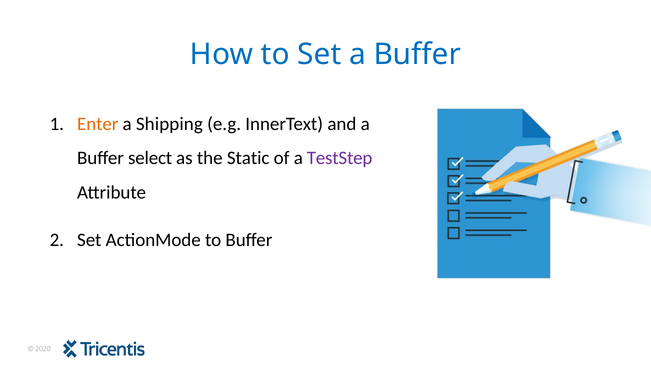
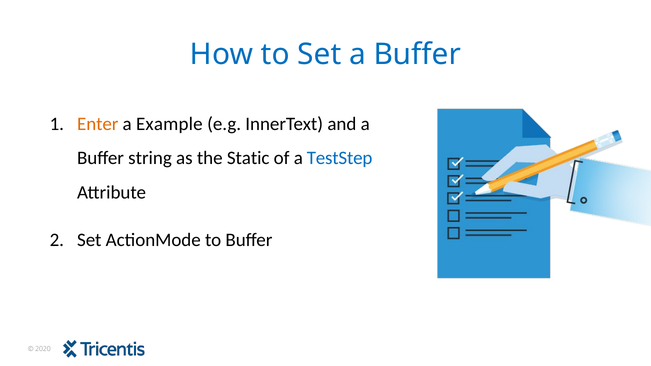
Shipping: Shipping -> Example (169, 124)
select: select -> string (150, 158)
TestStep colour: purple -> blue (340, 158)
